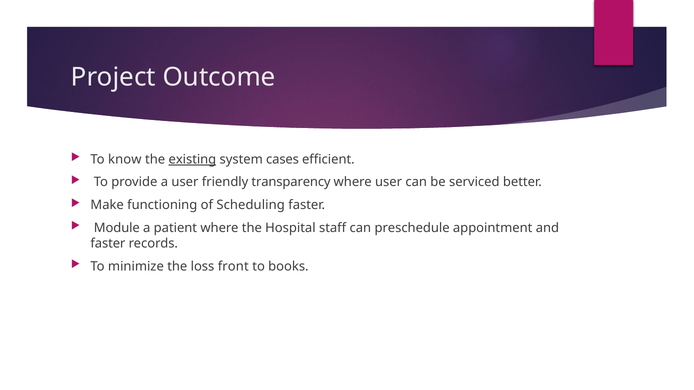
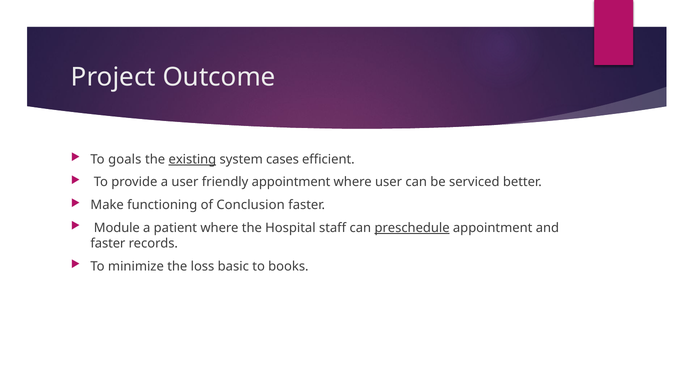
know: know -> goals (125, 160)
friendly transparency: transparency -> appointment (291, 182)
Scheduling: Scheduling -> Conclusion (251, 205)
preschedule underline: none -> present (412, 228)
front: front -> basic (233, 267)
